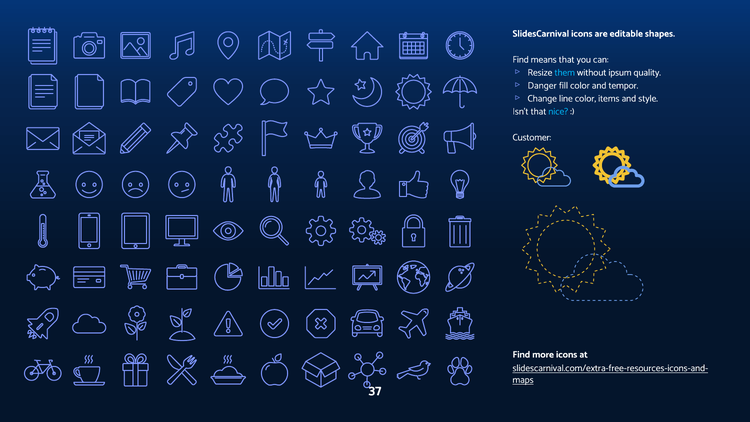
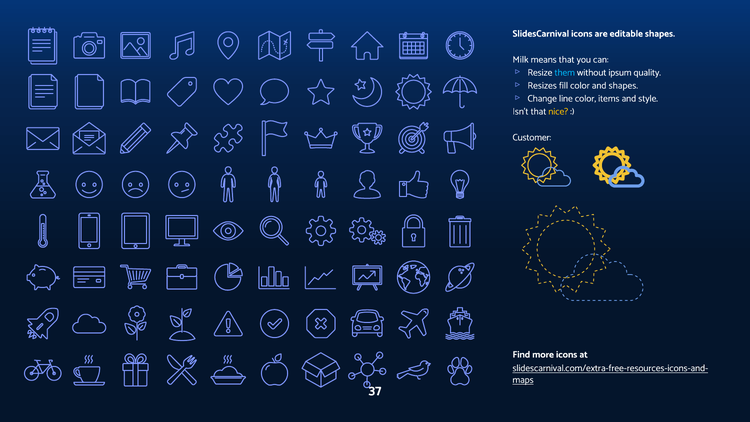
Find: Find -> Milk (521, 59)
Danger: Danger -> Resizes (542, 85)
and tempor: tempor -> shapes (623, 85)
nice colour: light blue -> yellow (558, 111)
